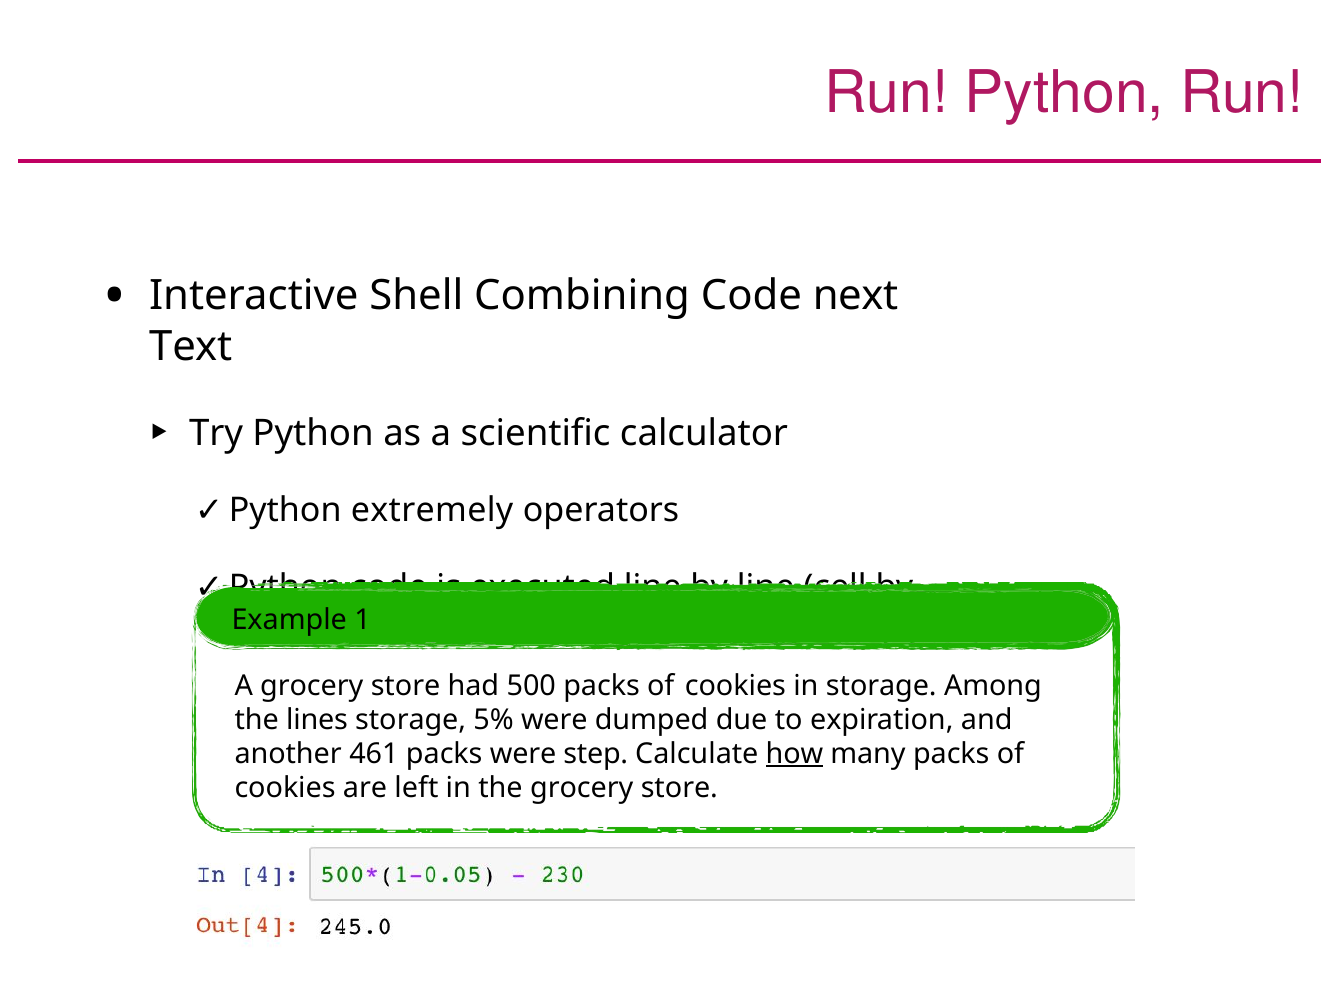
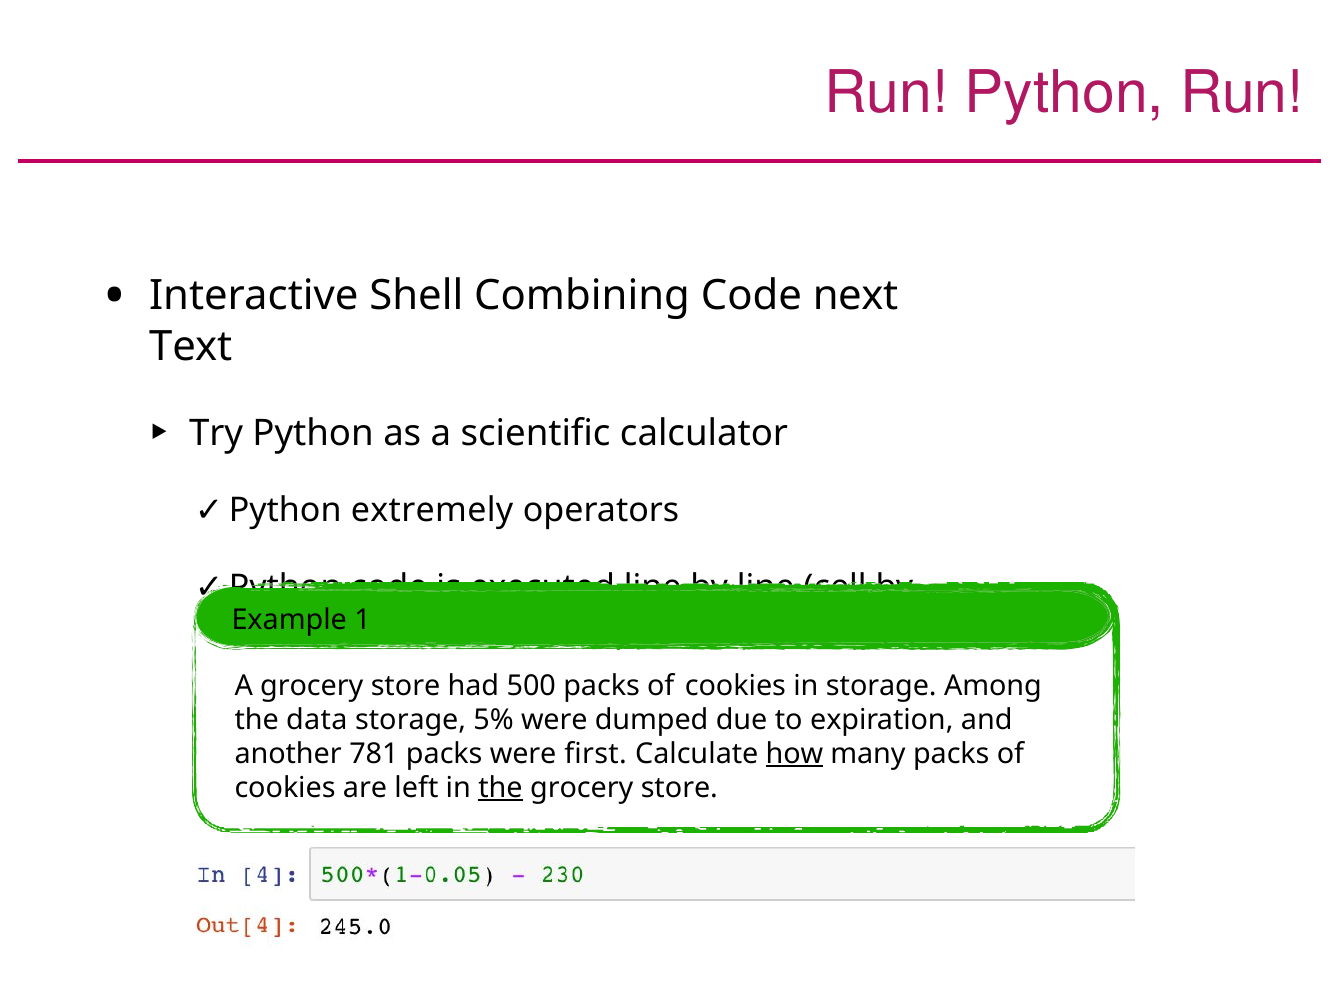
lines: lines -> data (317, 720)
461: 461 -> 781 (374, 754)
step: step -> first (596, 754)
the underline: none -> present (500, 788)
